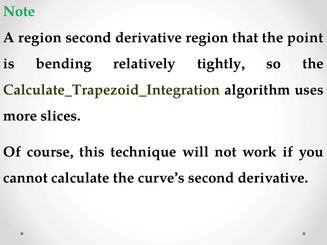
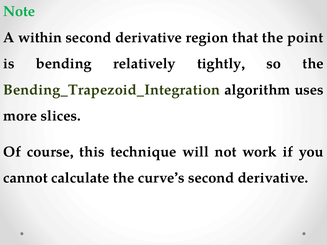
A region: region -> within (40, 38)
Calculate_Trapezoid_Integration: Calculate_Trapezoid_Integration -> Bending_Trapezoid_Integration (112, 90)
